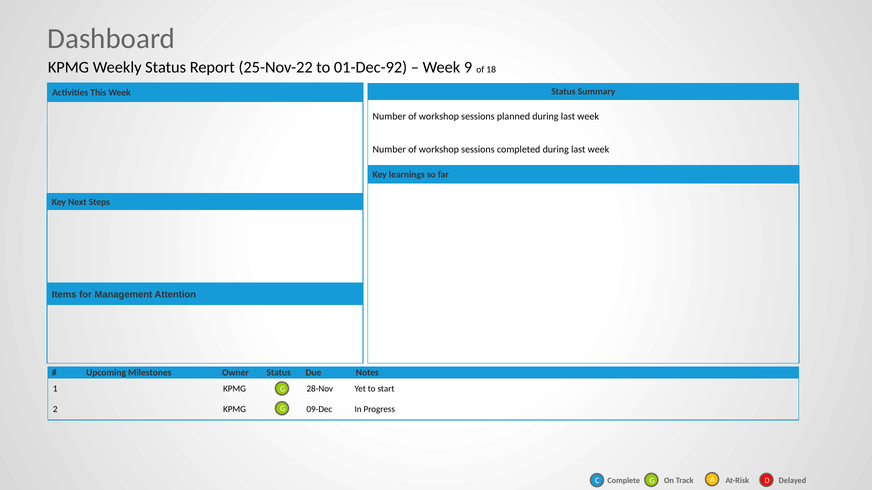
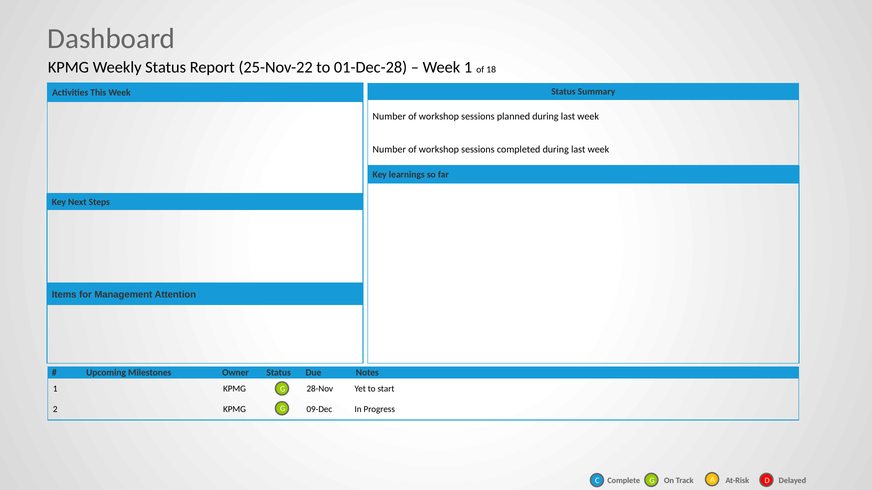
01-Dec-92: 01-Dec-92 -> 01-Dec-28 (371, 68)
Week 9: 9 -> 1 (468, 68)
